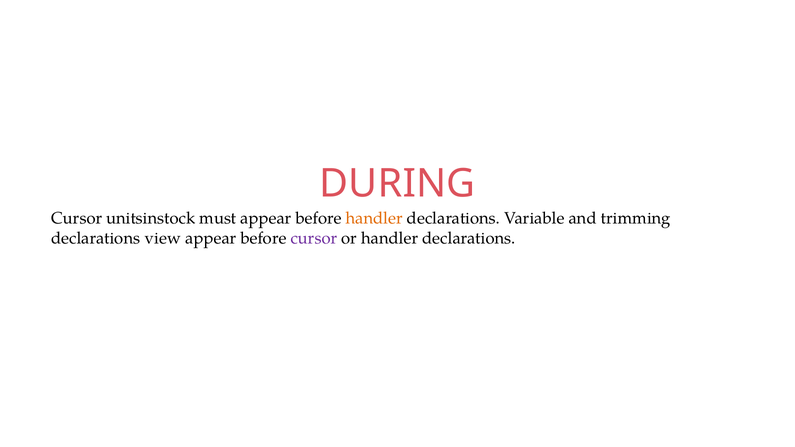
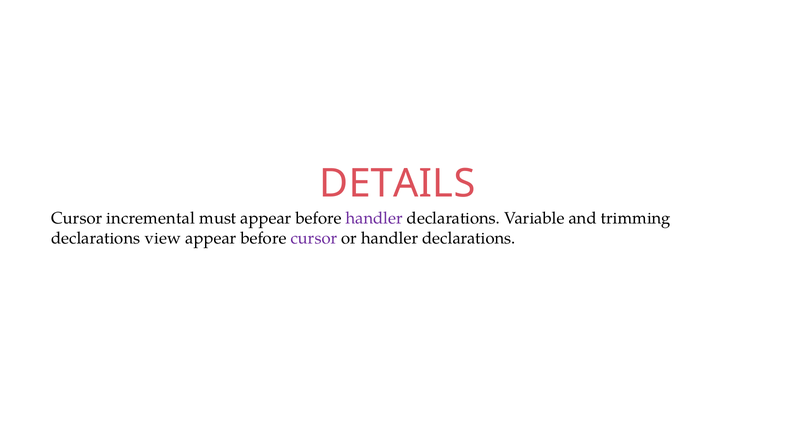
DURING: DURING -> DETAILS (397, 184)
unitsinstock: unitsinstock -> incremental (151, 218)
handler colour: orange -> purple (374, 218)
